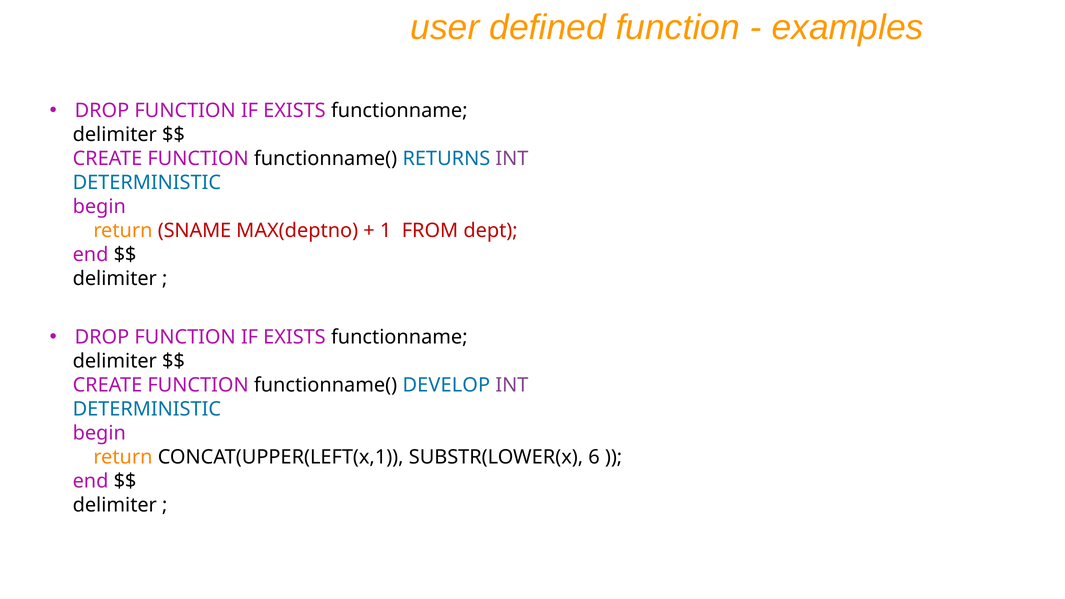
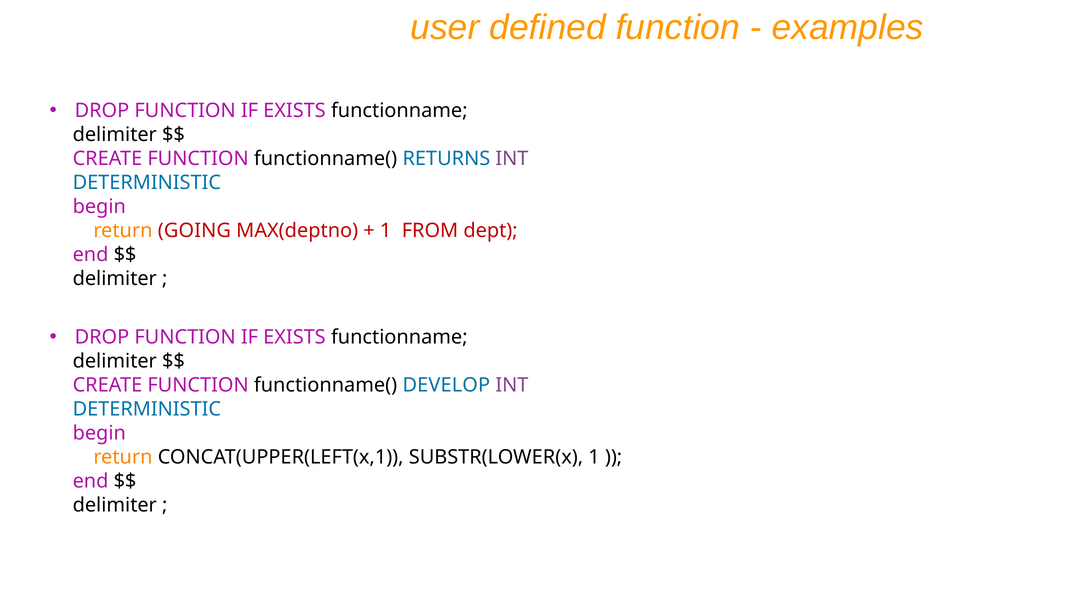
SNAME: SNAME -> GOING (194, 231)
SUBSTR(LOWER(x 6: 6 -> 1 (594, 457)
